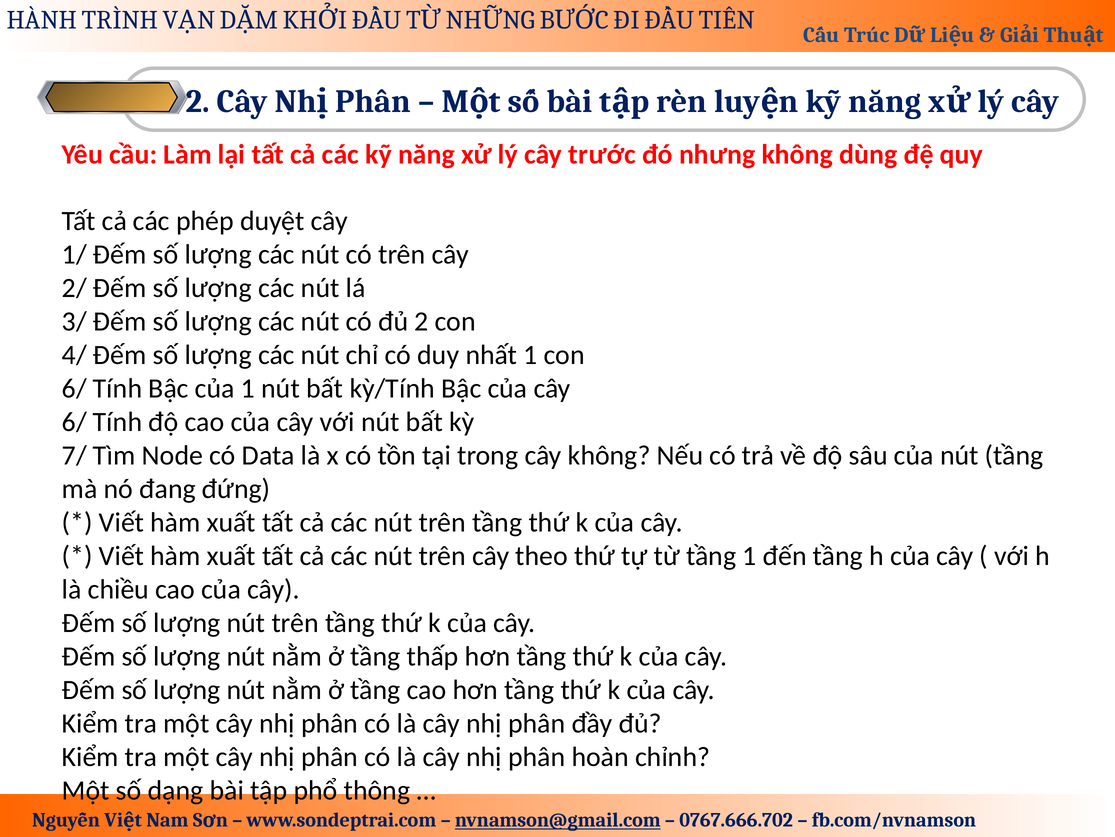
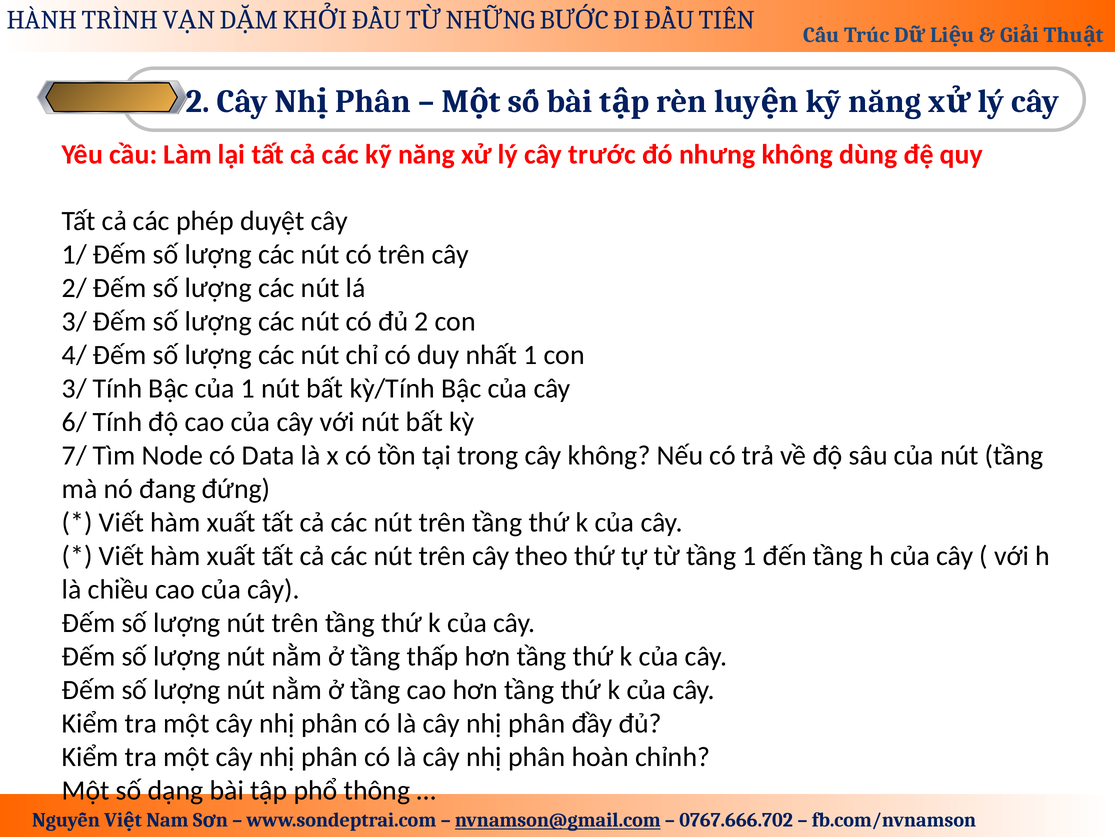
6/: 6/ -> 3/ (74, 388)
